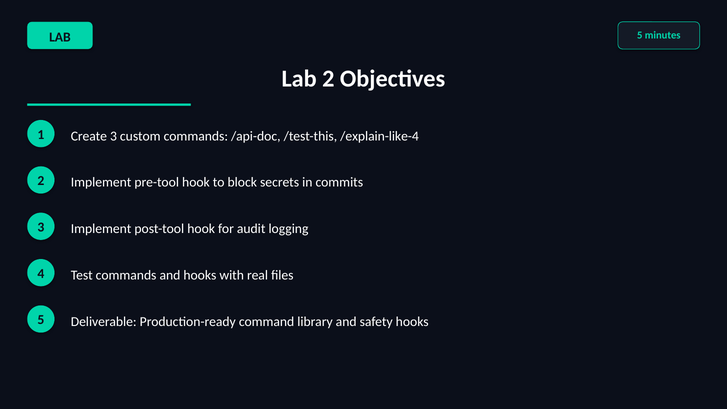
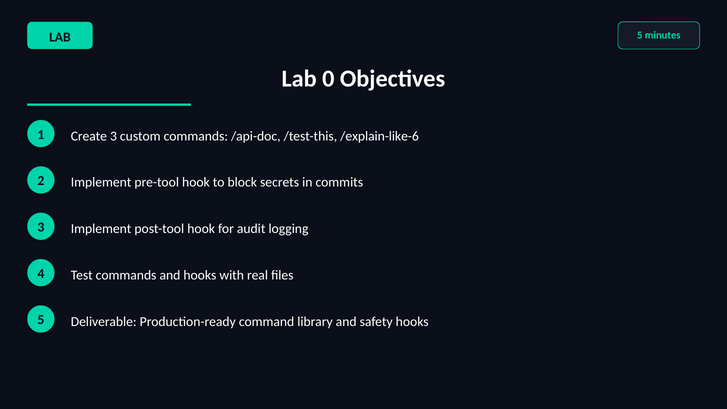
Lab 2: 2 -> 0 (328, 79)
/explain-like-4: /explain-like-4 -> /explain-like-6 (380, 136)
